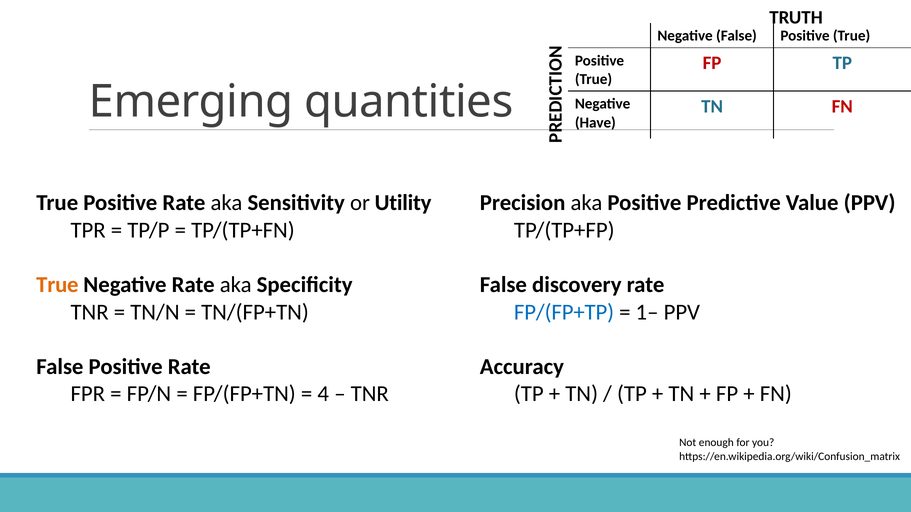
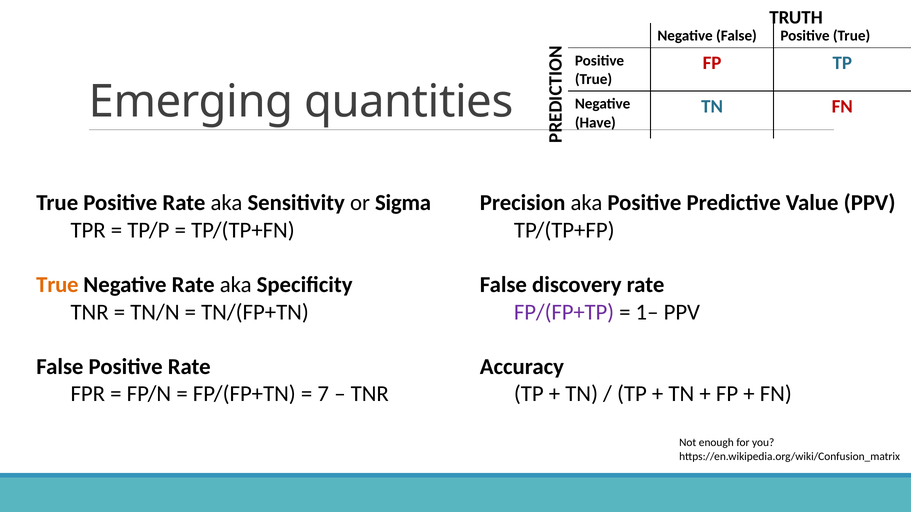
Utility: Utility -> Sigma (403, 203)
FP/(FP+TP colour: blue -> purple (564, 312)
4: 4 -> 7 (323, 394)
